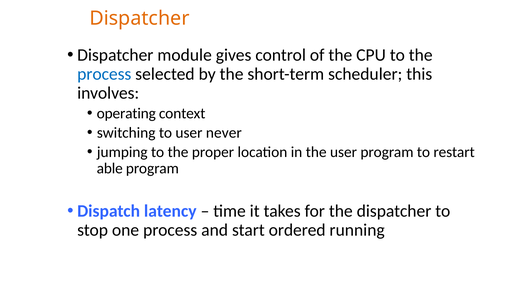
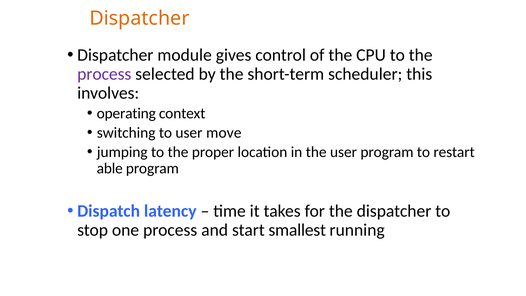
process colour: blue -> purple (104, 74)
never: never -> move (224, 133)
ordered: ordered -> smallest (297, 230)
